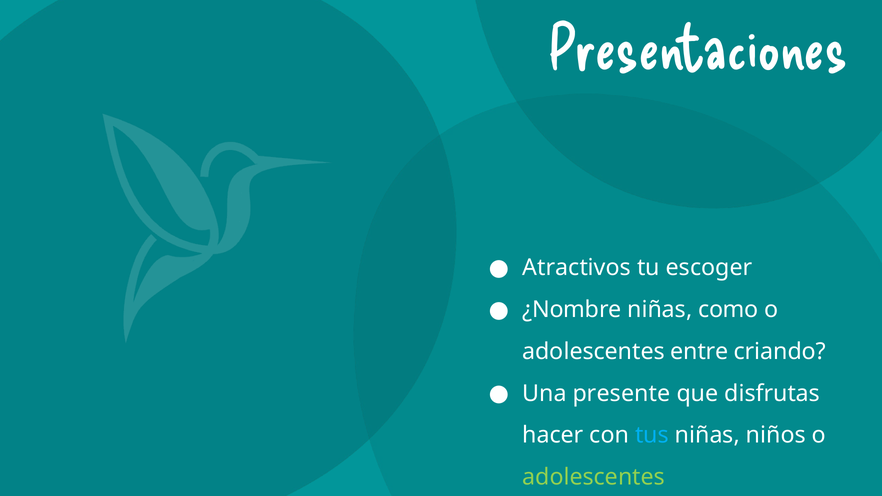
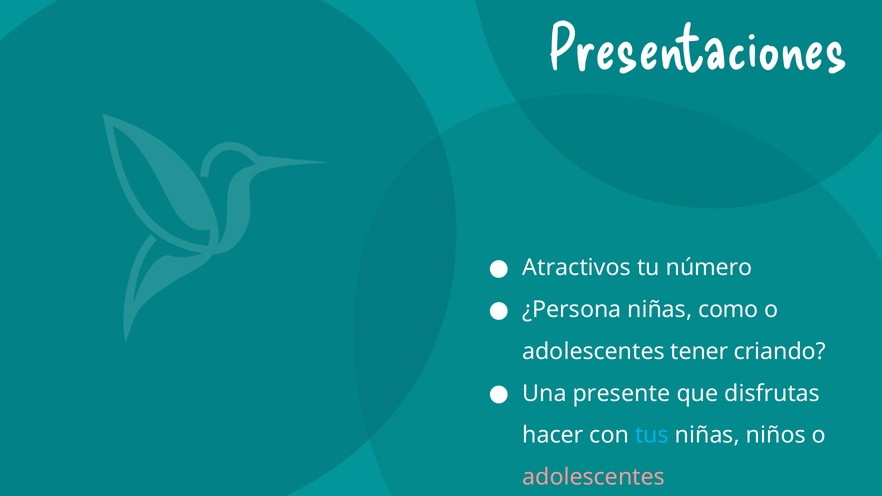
escoger: escoger -> número (709, 268)
¿Nombre: ¿Nombre -> ¿Persona (572, 310)
entre: entre -> tener (699, 352)
adolescentes colour: light green -> pink (594, 477)
